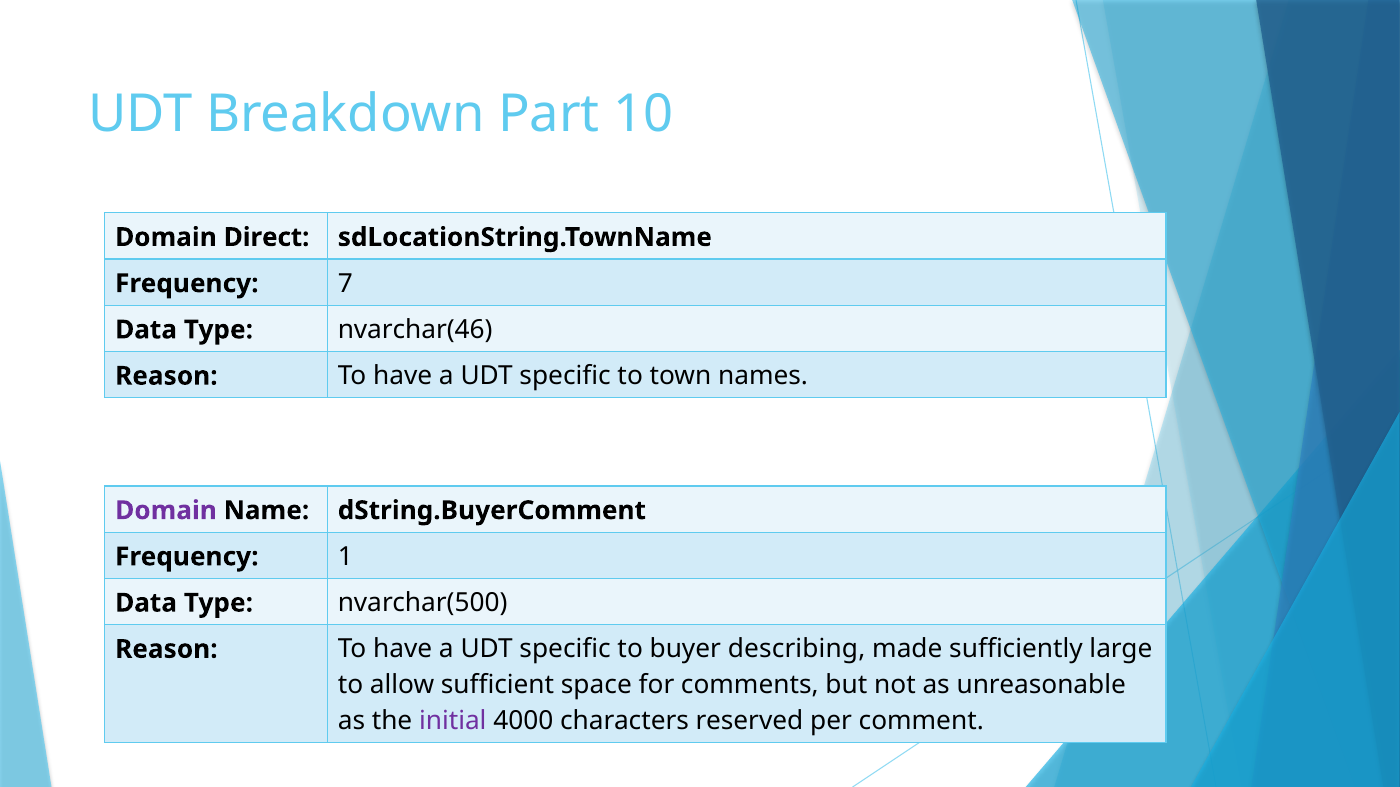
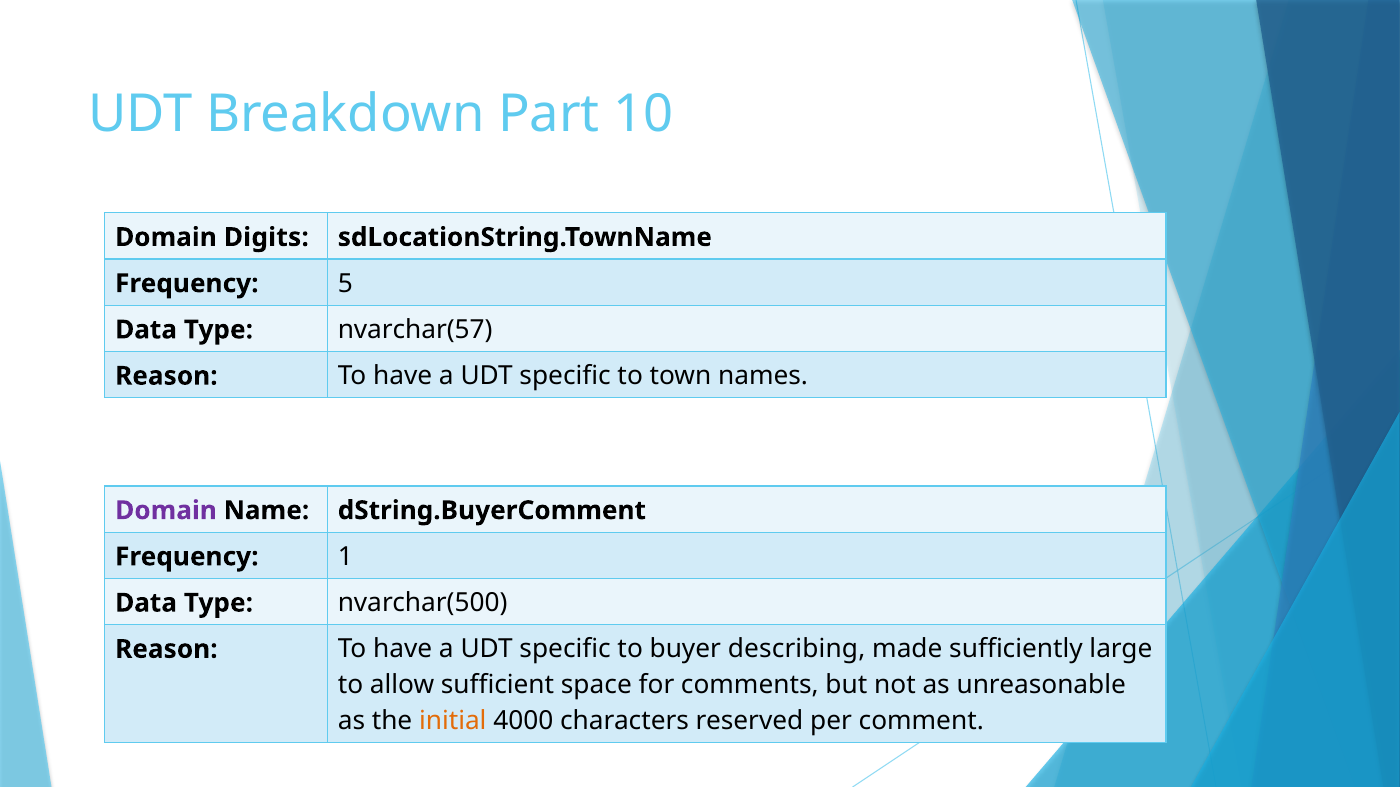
Direct: Direct -> Digits (266, 237)
7: 7 -> 5 (345, 284)
nvarchar(46: nvarchar(46 -> nvarchar(57 (415, 330)
initial colour: purple -> orange (453, 721)
